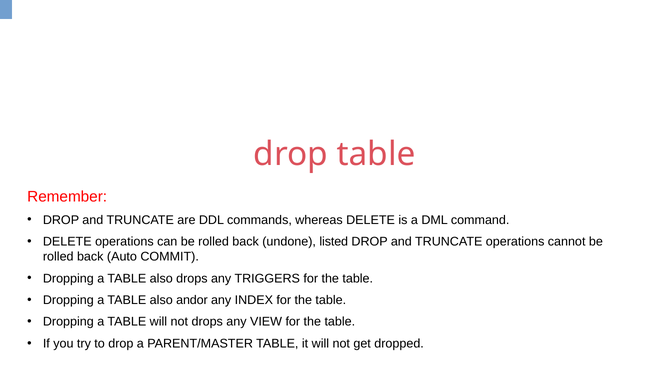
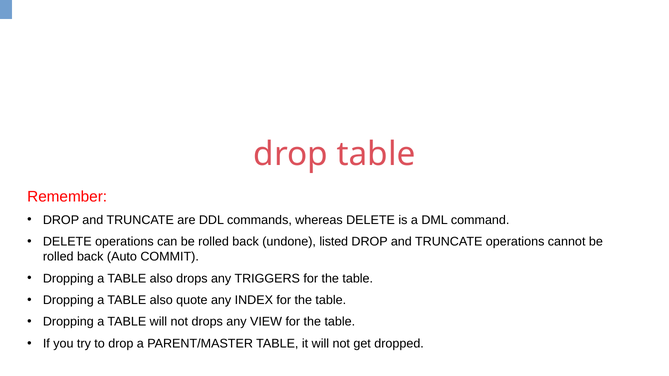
andor: andor -> quote (192, 300)
